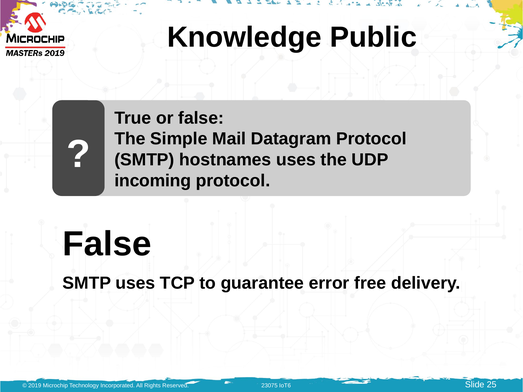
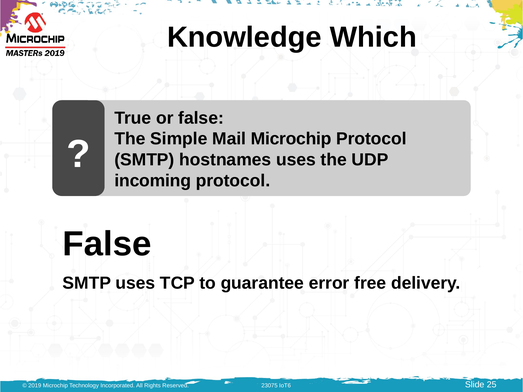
Public: Public -> Which (373, 37)
Mail Datagram: Datagram -> Microchip (291, 139)
